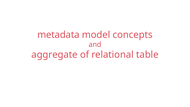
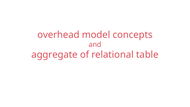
metadata: metadata -> overhead (58, 35)
